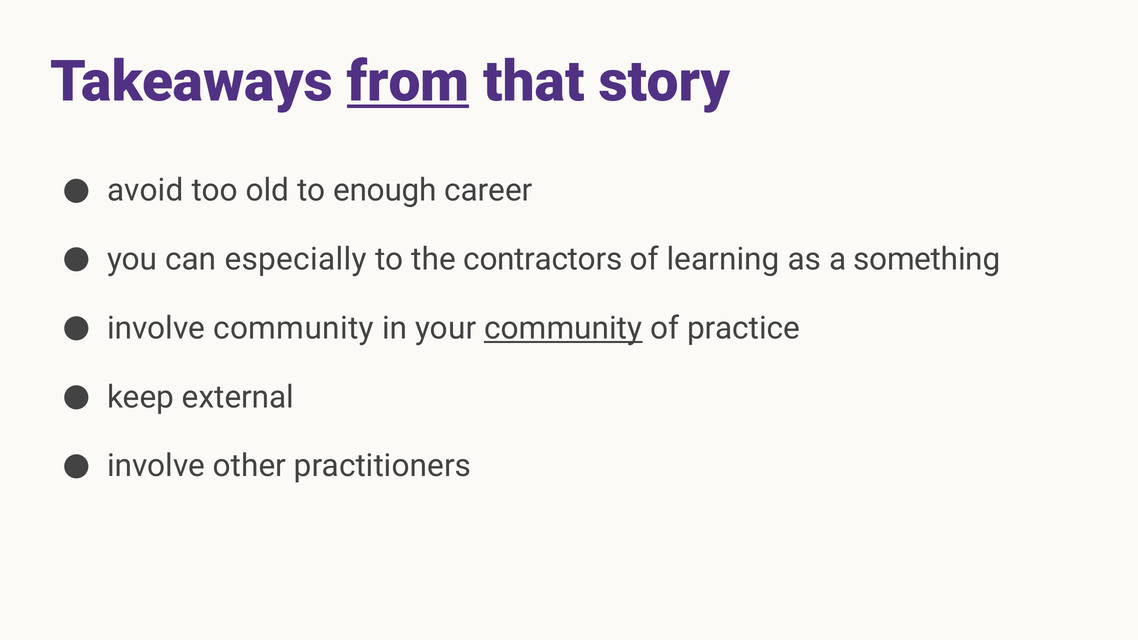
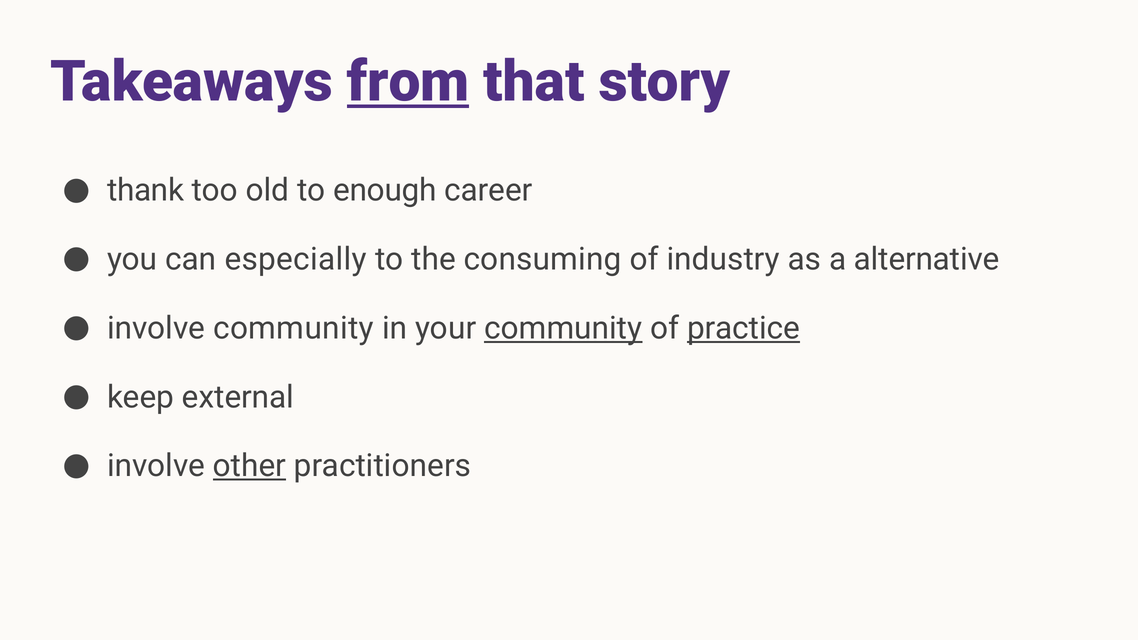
avoid: avoid -> thank (146, 191)
contractors: contractors -> consuming (543, 259)
learning: learning -> industry (723, 259)
something: something -> alternative (927, 259)
practice underline: none -> present (744, 328)
other underline: none -> present (249, 466)
